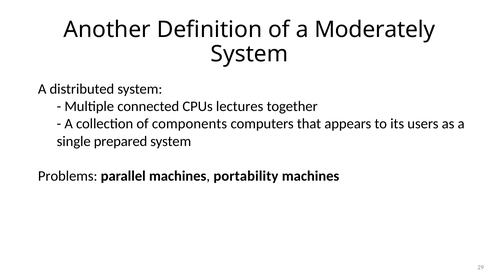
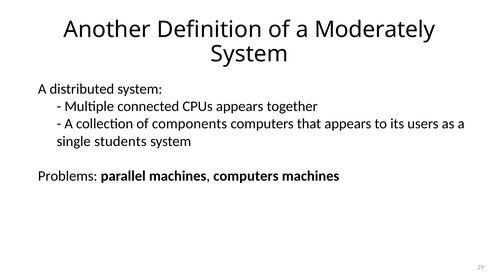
CPUs lectures: lectures -> appears (240, 107)
prepared: prepared -> students (120, 142)
machines portability: portability -> computers (246, 177)
